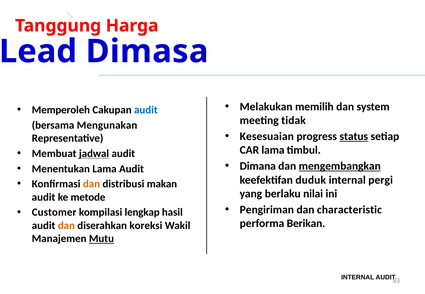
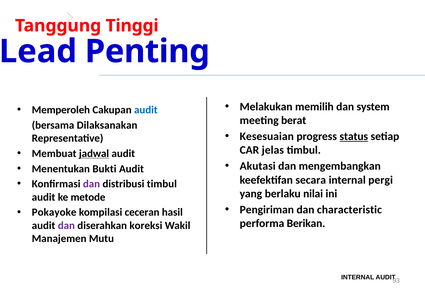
Harga: Harga -> Tinggi (132, 26)
Dimasa: Dimasa -> Penting (147, 51)
tidak: tidak -> berat (294, 121)
Mengunakan: Mengunakan -> Dilaksanakan (107, 125)
CAR lama: lama -> jelas (273, 150)
Dimana: Dimana -> Akutasi (258, 166)
mengembangkan underline: present -> none (340, 166)
Menentukan Lama: Lama -> Bukti (104, 169)
duduk: duduk -> secara (311, 180)
dan colour: orange -> purple (91, 184)
distribusi makan: makan -> timbul (162, 184)
Customer: Customer -> Pokayoke (54, 213)
lengkap: lengkap -> ceceran (142, 213)
dan colour: orange -> purple (66, 226)
Mutu underline: present -> none (101, 239)
